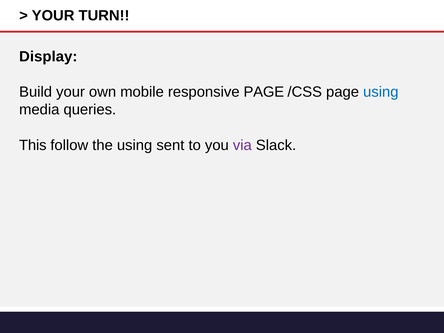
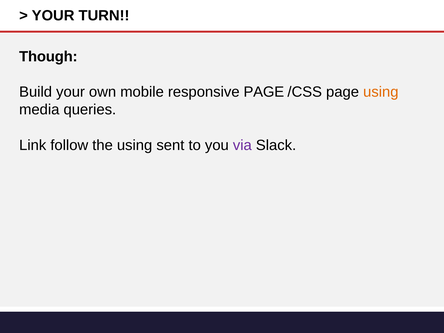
Display: Display -> Though (48, 56)
using colour: blue -> orange (381, 92)
This: This -> Link (33, 145)
